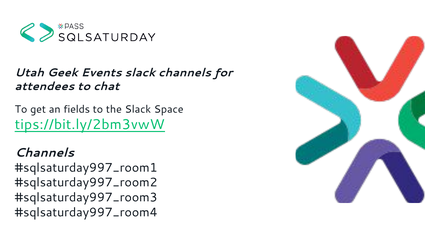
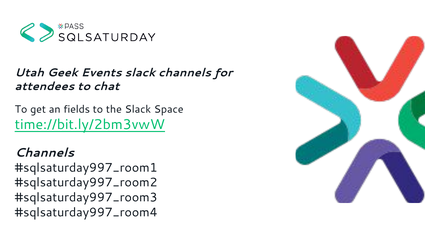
tips://bit.ly/2bm3vwW: tips://bit.ly/2bm3vwW -> time://bit.ly/2bm3vwW (90, 124)
